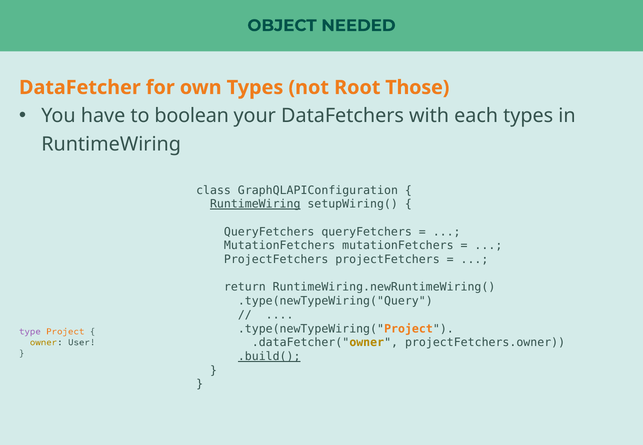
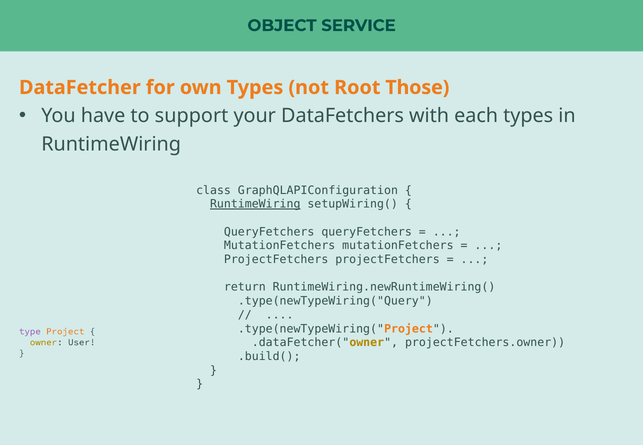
NEEDED: NEEDED -> SERVICE (359, 26)
boolean: boolean -> support (192, 116)
.build( underline: present -> none (269, 357)
